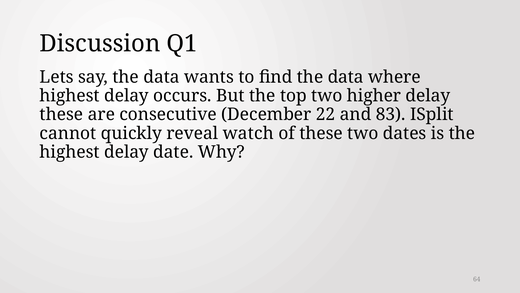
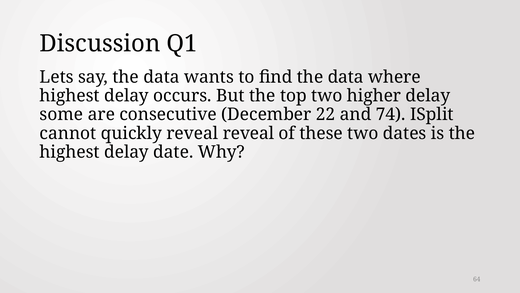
these: these -> some (61, 114)
83: 83 -> 74 (391, 114)
reveal watch: watch -> reveal (248, 133)
